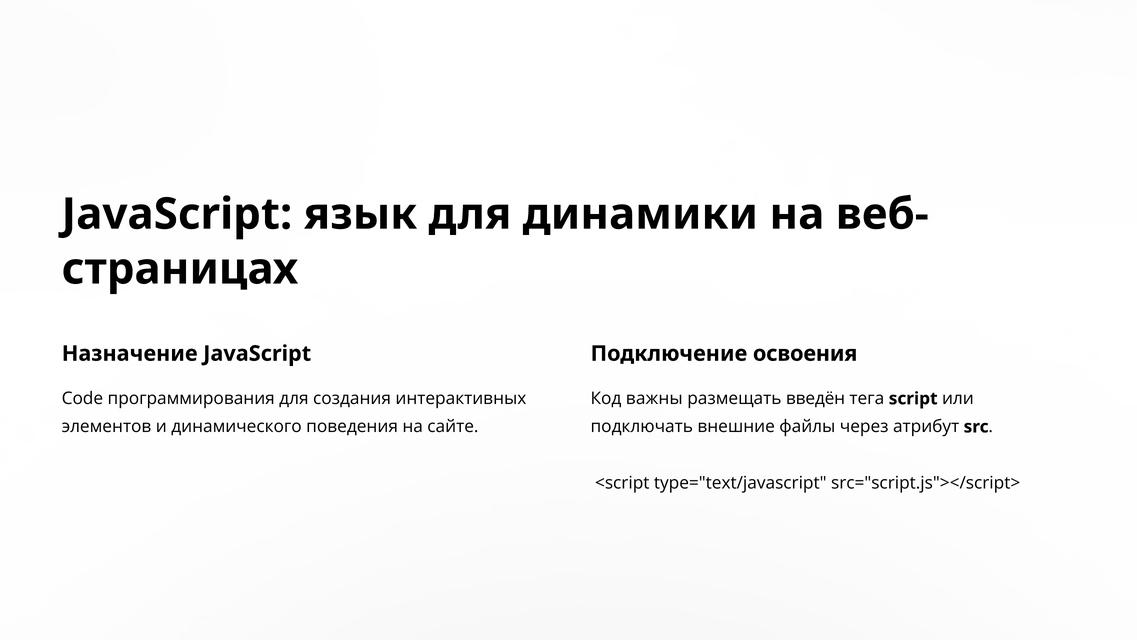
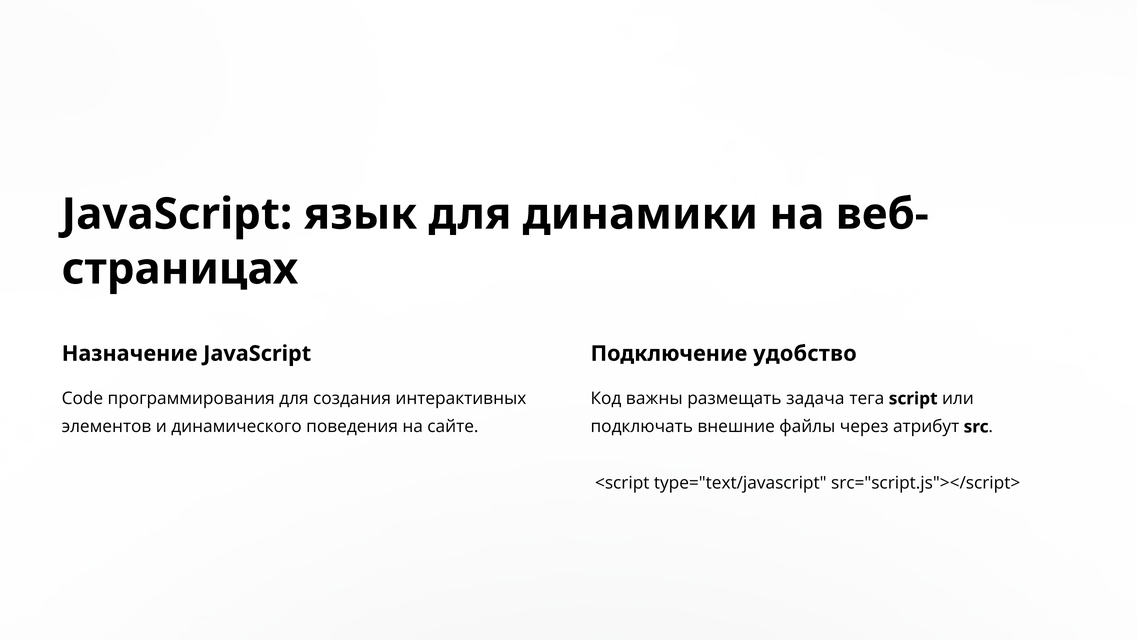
освоения: освоения -> удобство (805, 353)
введён: введён -> задача (815, 398)
